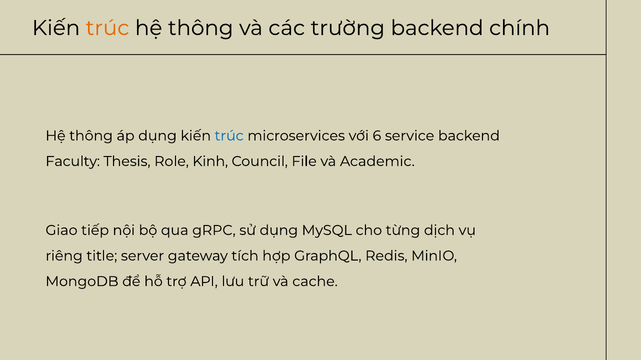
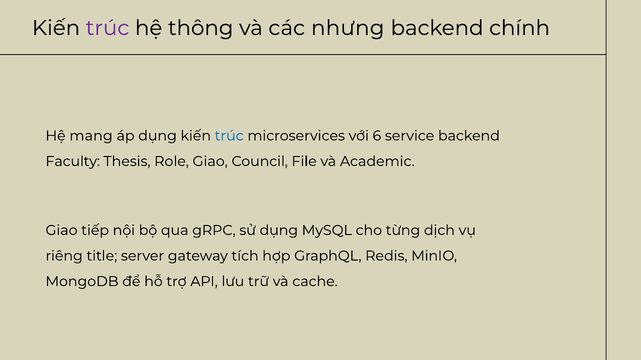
trúc colour: orange -> purple (108, 28)
trường: trường -> nhưng (348, 28)
thông: thông -> mang (91, 136)
Role Kinh: Kinh -> Giao (210, 162)
